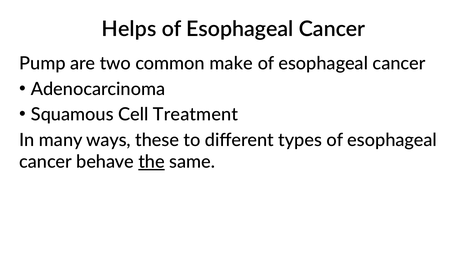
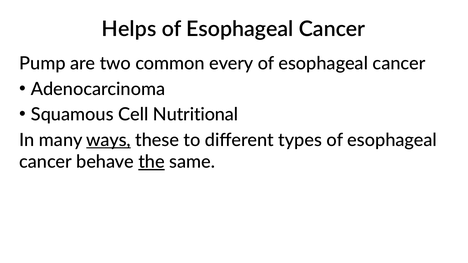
make: make -> every (231, 64)
Treatment: Treatment -> Nutritional (196, 115)
ways underline: none -> present (108, 140)
